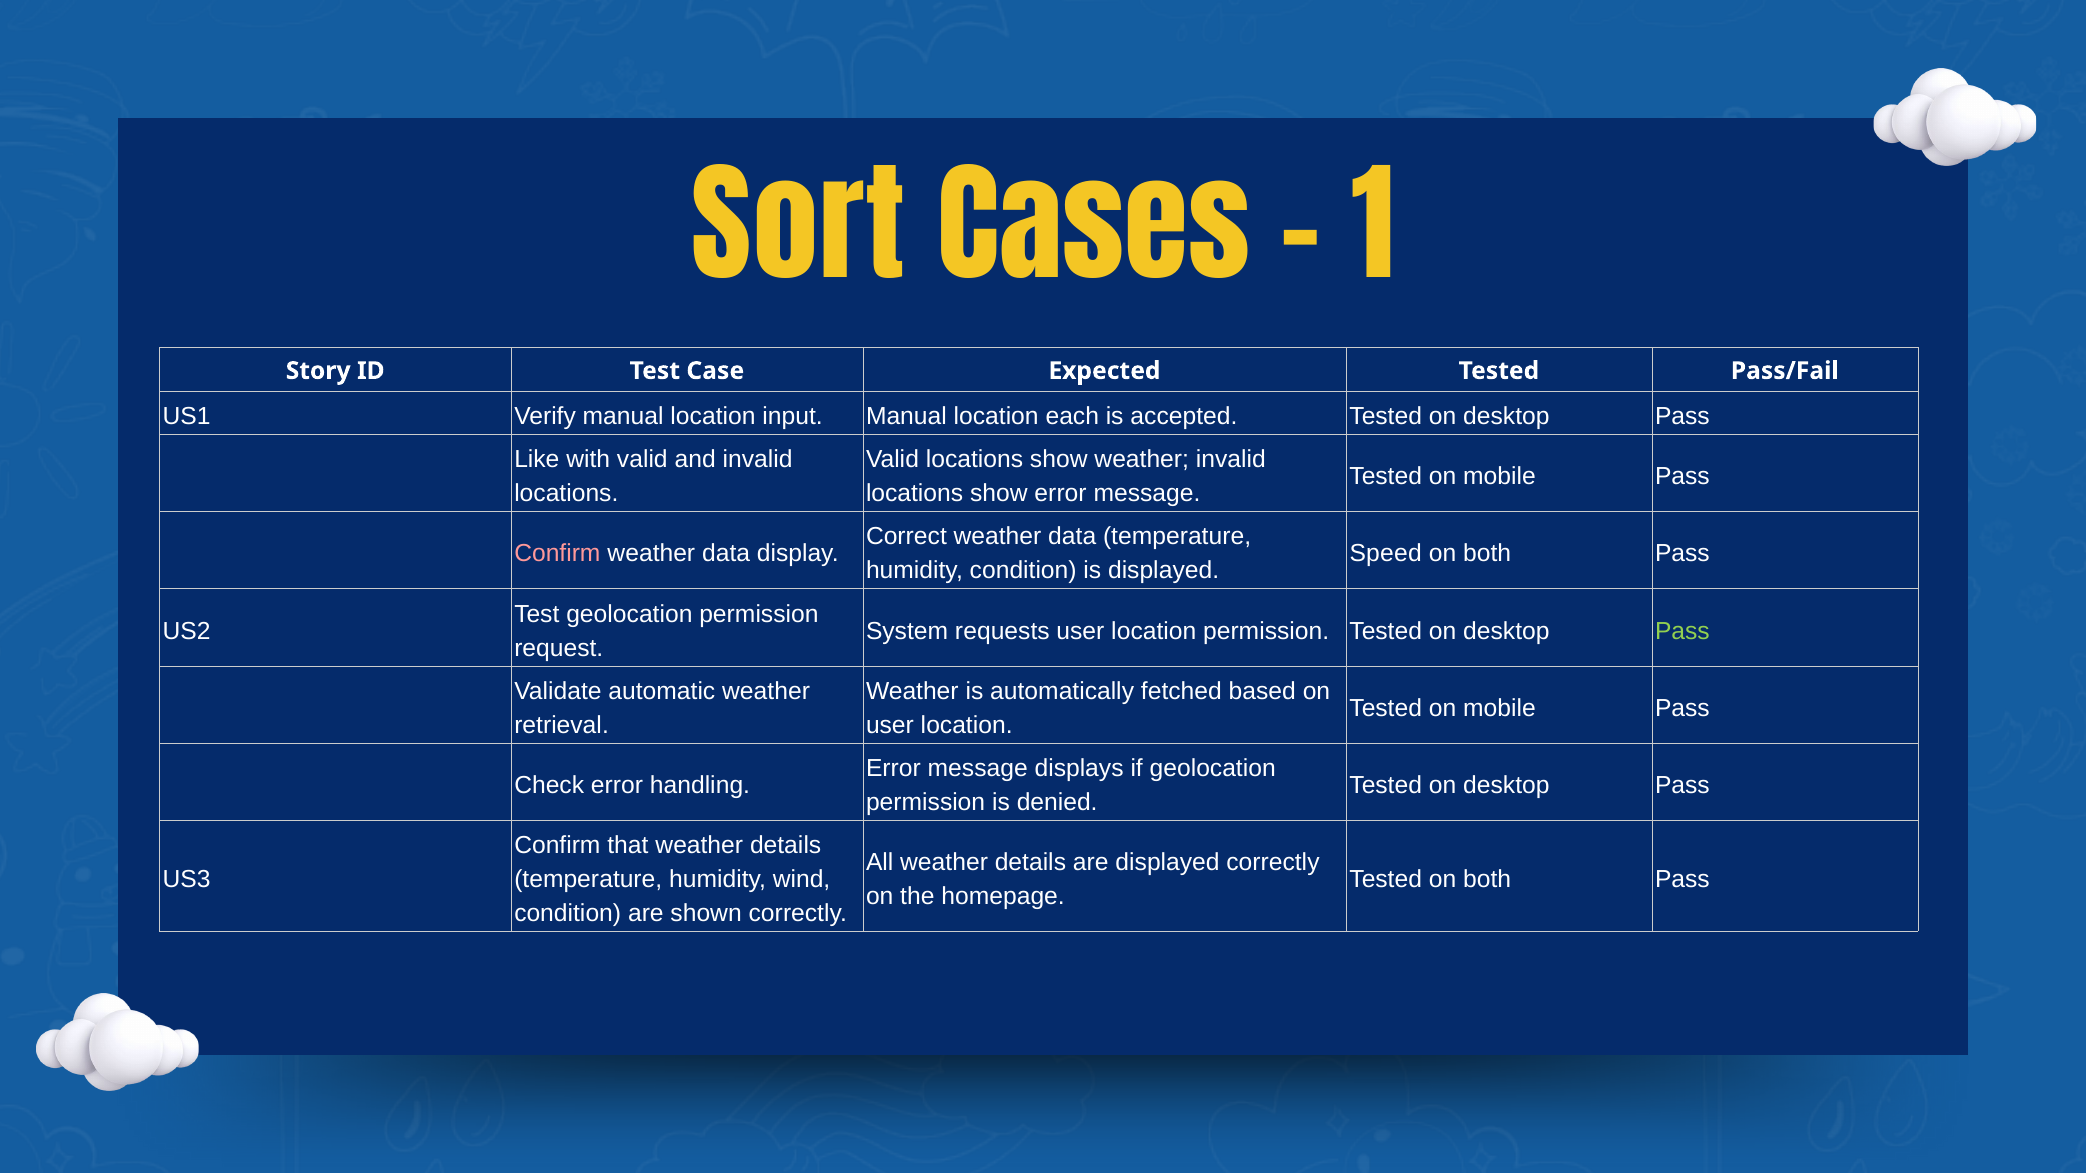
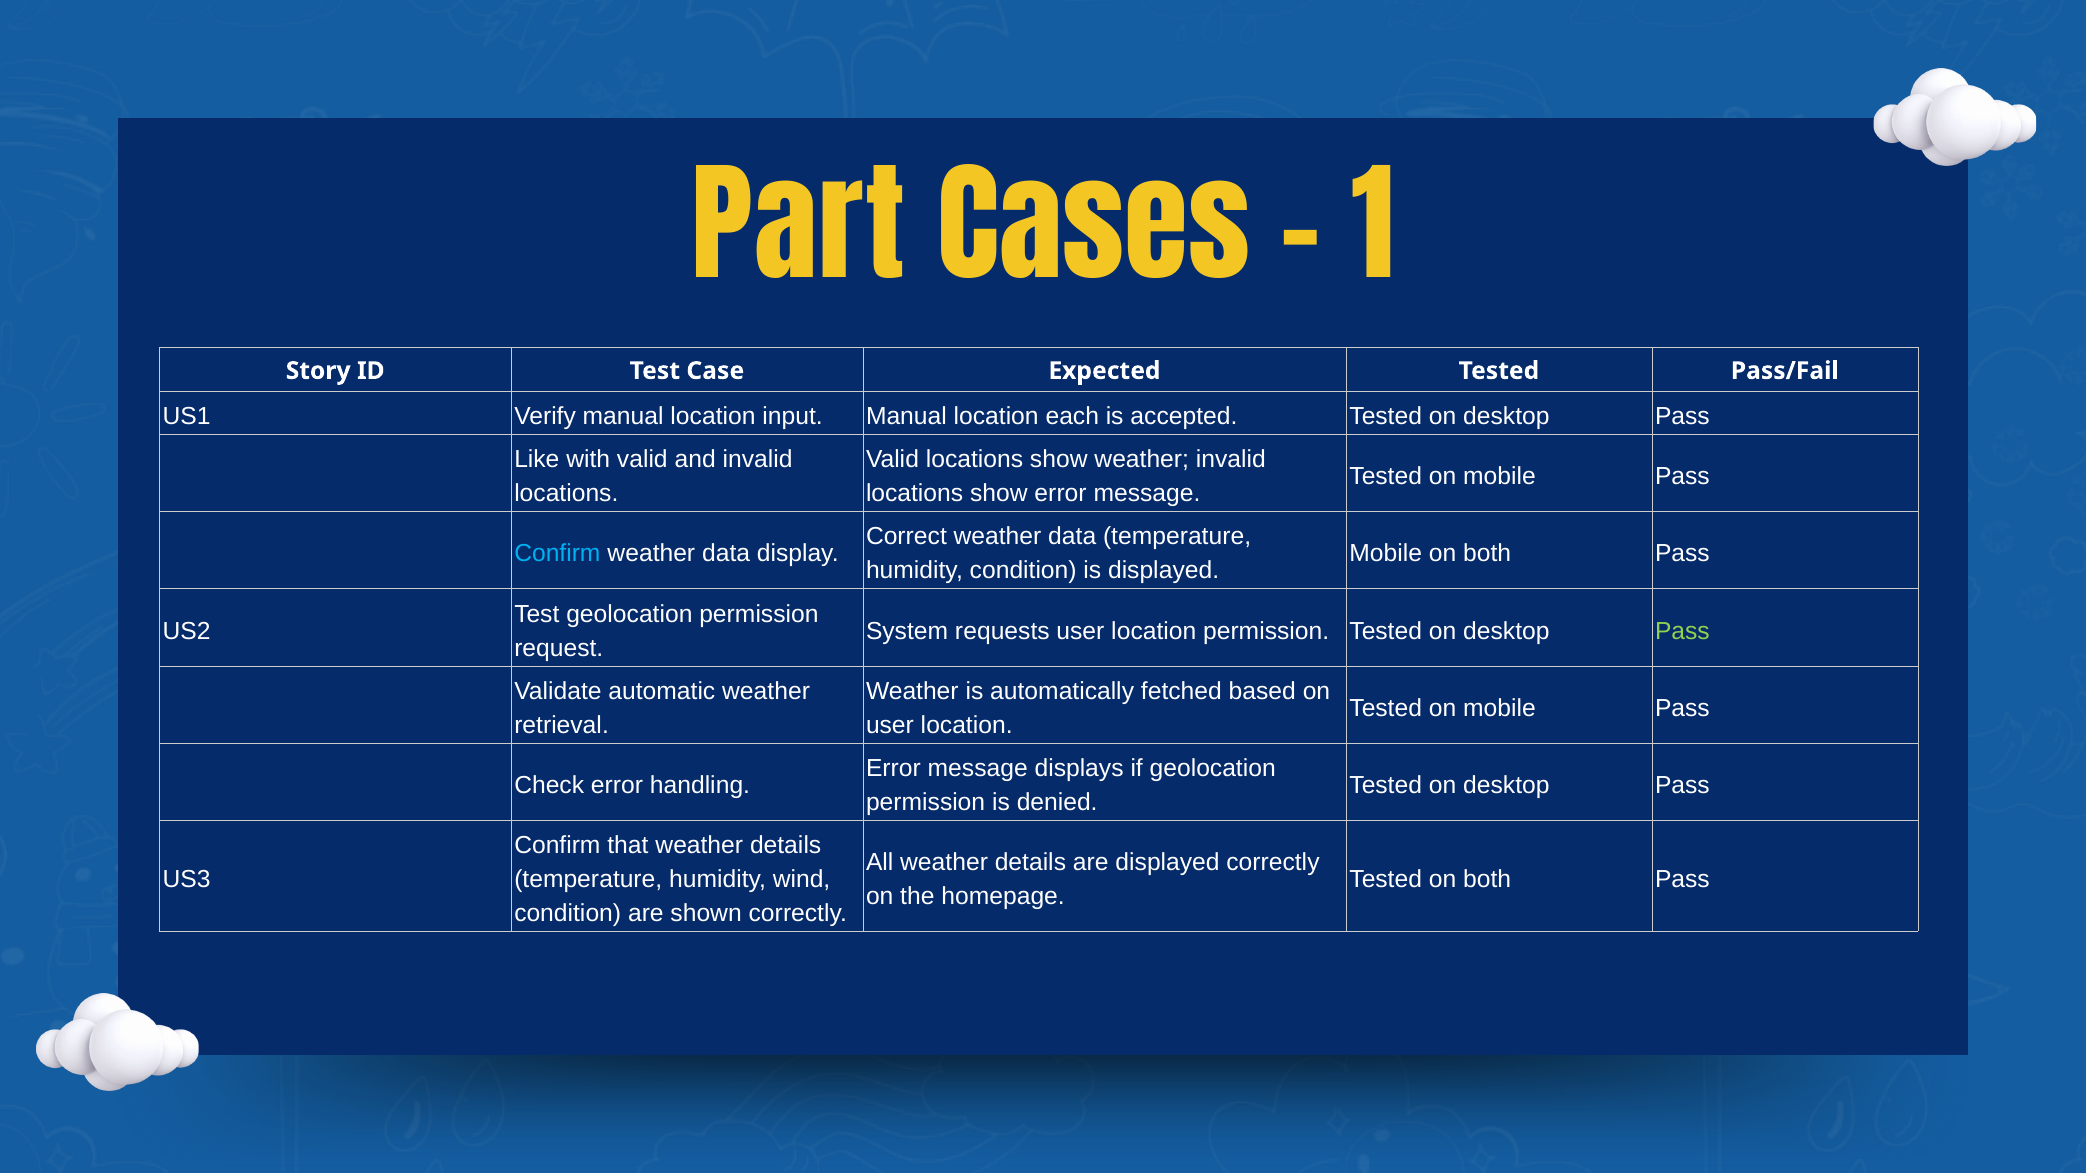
Sort: Sort -> Part (798, 235)
Confirm colour: pink -> light blue (557, 554)
Speed: Speed -> Mobile (1386, 554)
